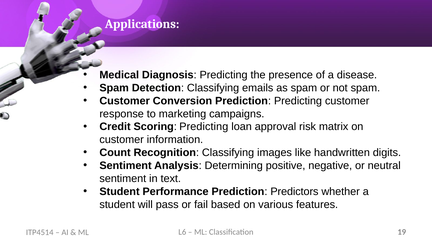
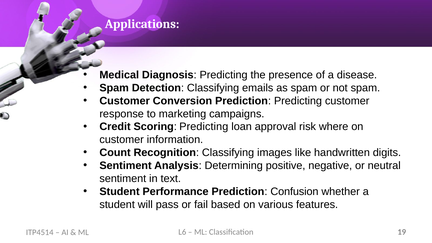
matrix: matrix -> where (334, 127)
Predictors: Predictors -> Confusion (294, 192)
